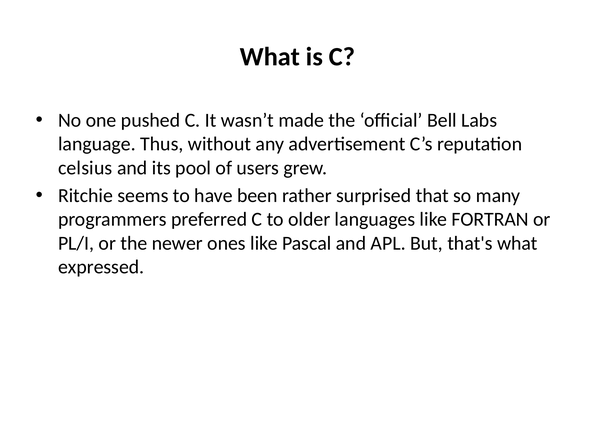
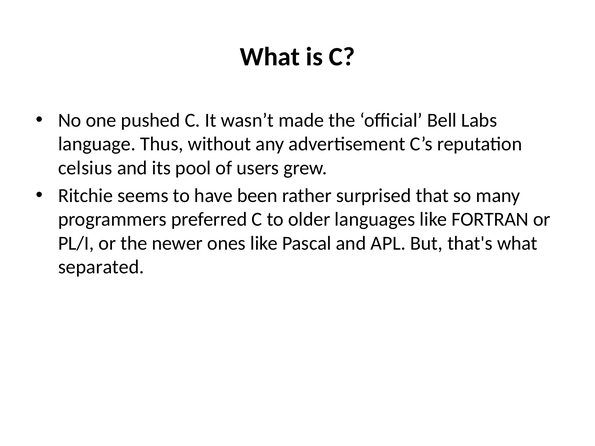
expressed: expressed -> separated (101, 267)
